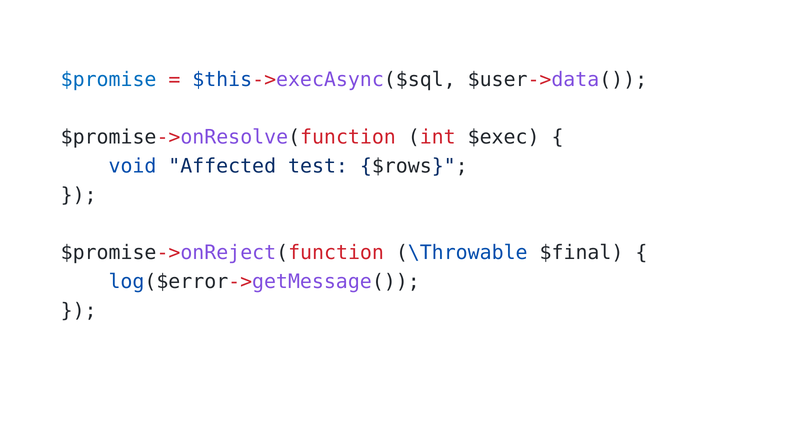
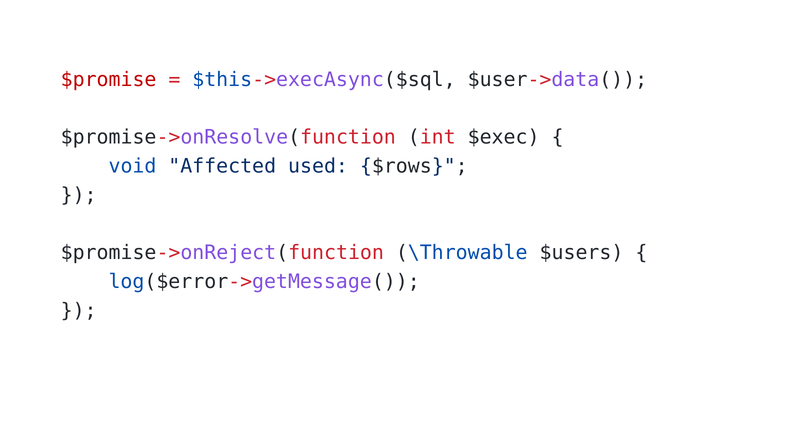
$promise colour: blue -> red (109, 80)
test: test -> used (318, 166)
$final: $final -> $users (582, 253)
